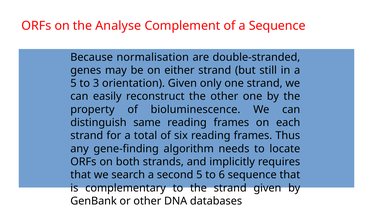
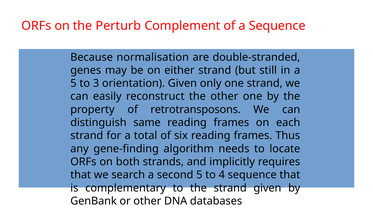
Analyse: Analyse -> Perturb (118, 26)
bioluminescence: bioluminescence -> retrotransposons (196, 109)
6: 6 -> 4 (222, 175)
